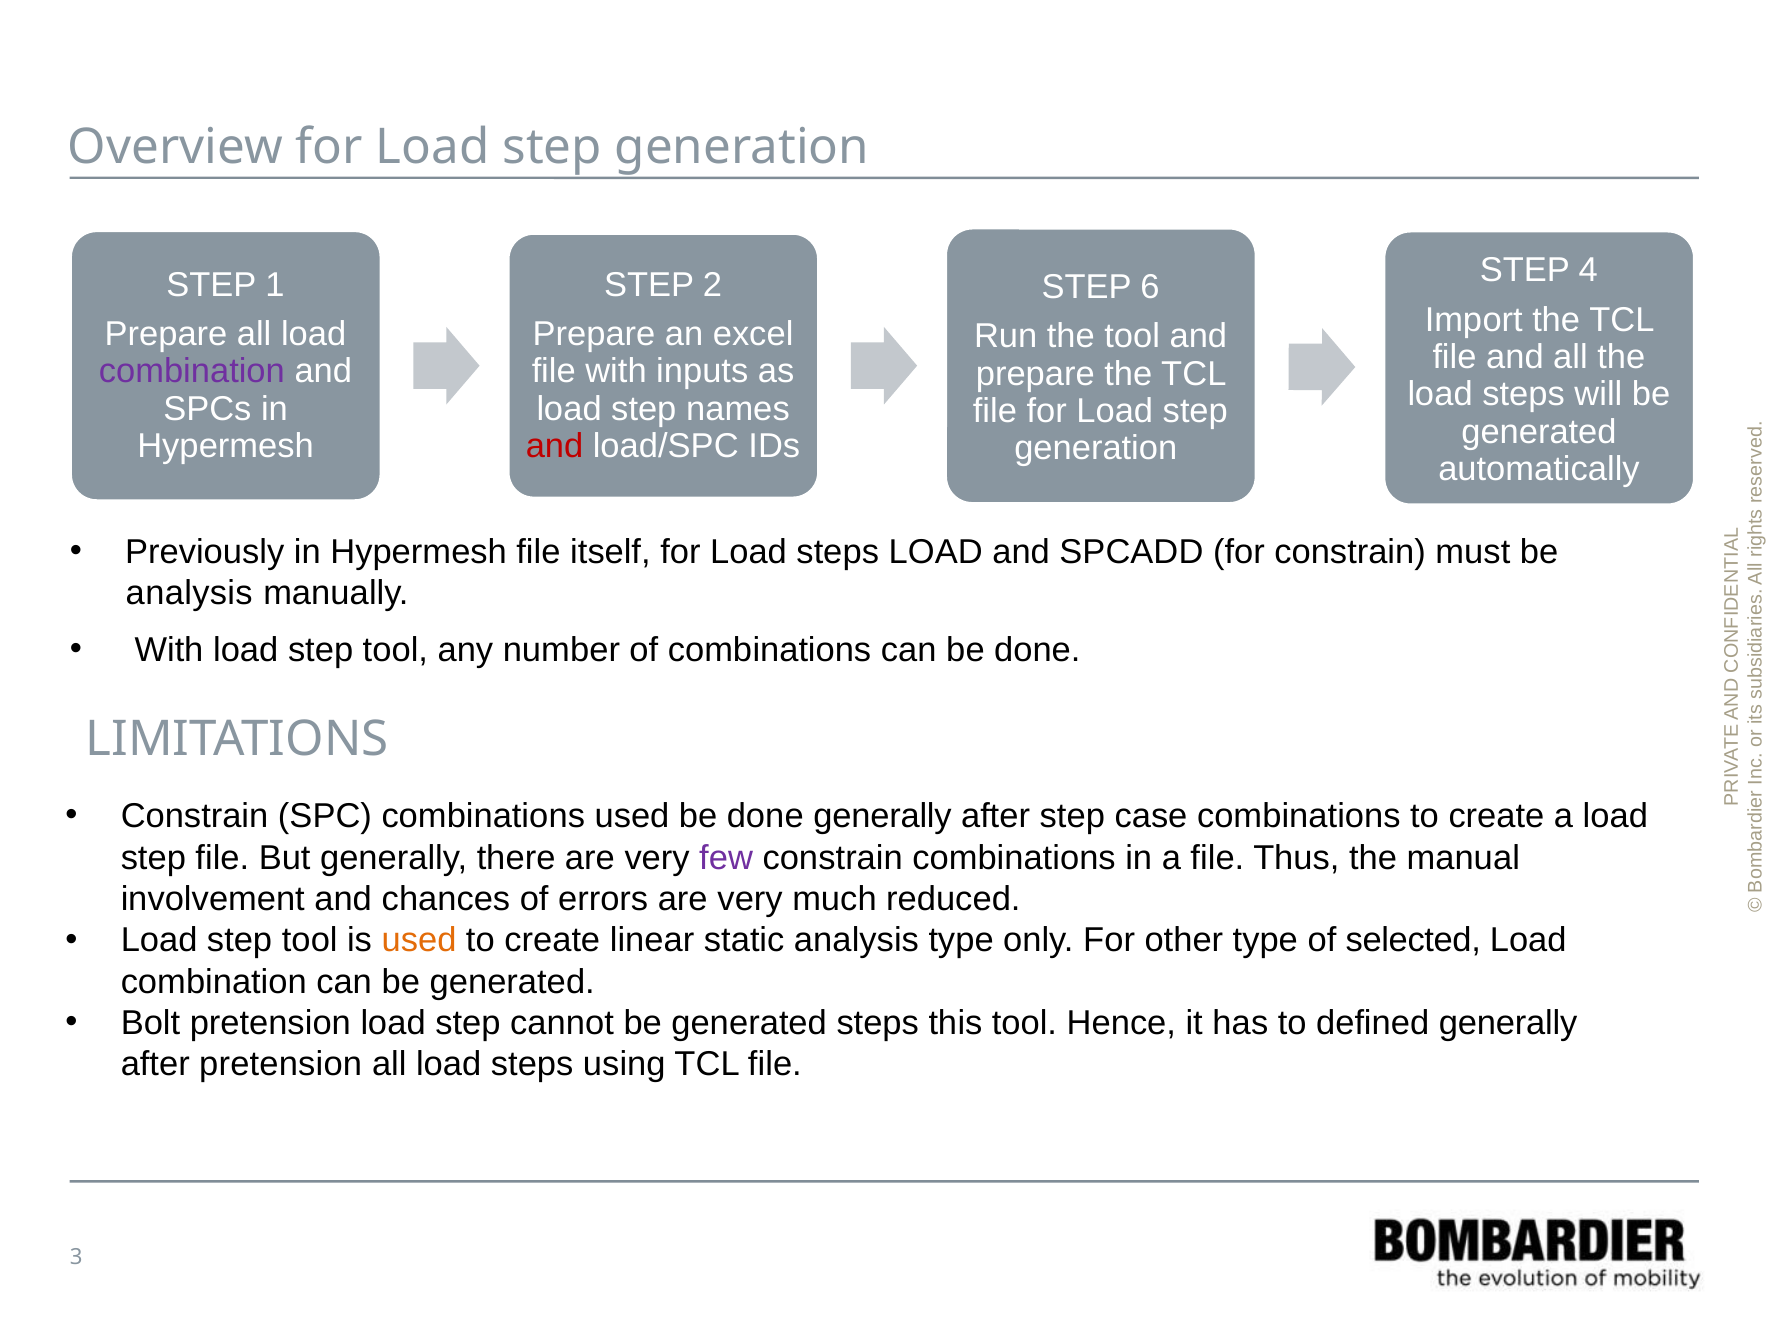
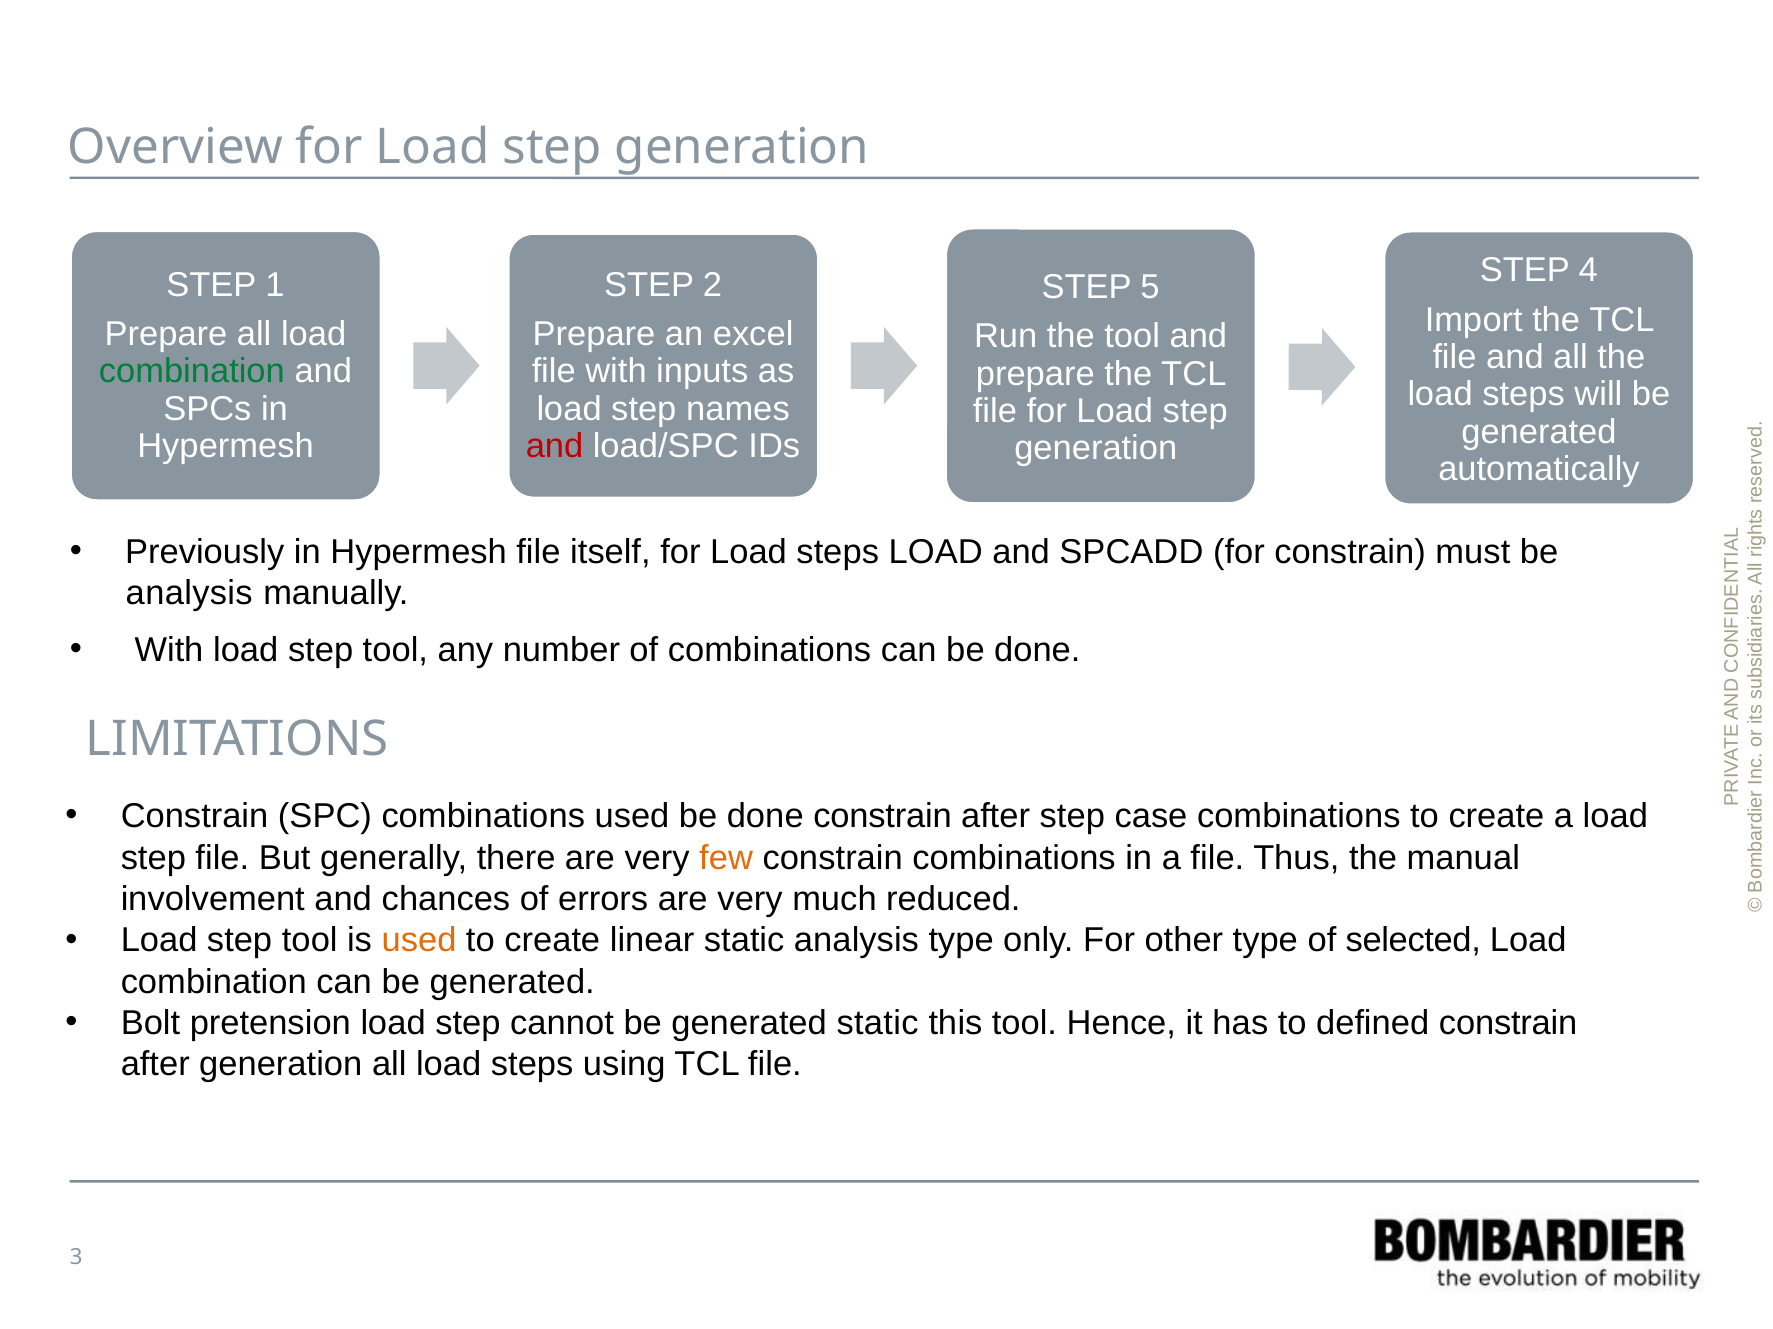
6: 6 -> 5 (1150, 287)
combination colour: purple -> green (192, 372)
done generally: generally -> constrain (883, 817)
few colour: purple -> orange (726, 858)
generated steps: steps -> static (878, 1024)
defined generally: generally -> constrain (1508, 1024)
after pretension: pretension -> generation (281, 1065)
